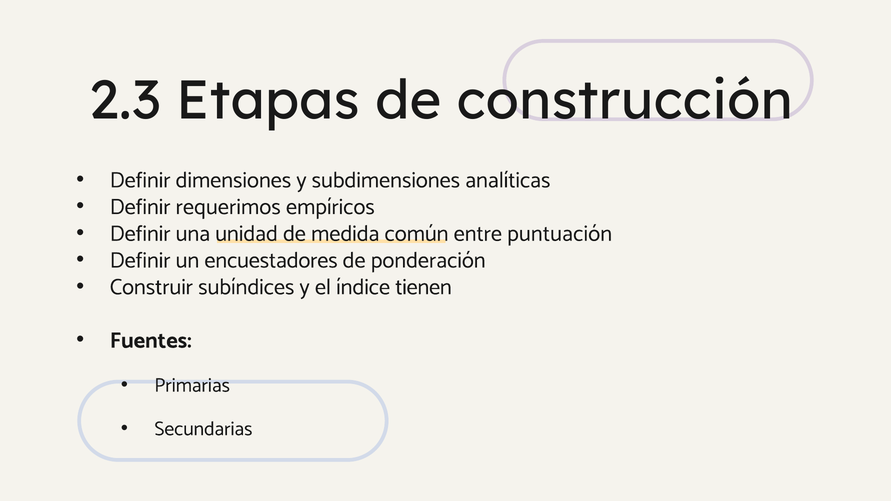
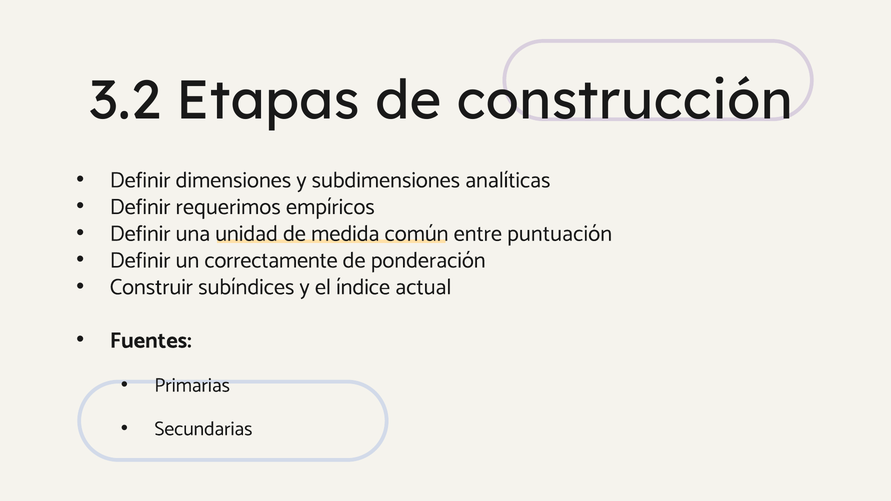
2.3: 2.3 -> 3.2 (125, 101)
encuestadores: encuestadores -> correctamente (271, 260)
tienen: tienen -> actual (423, 287)
